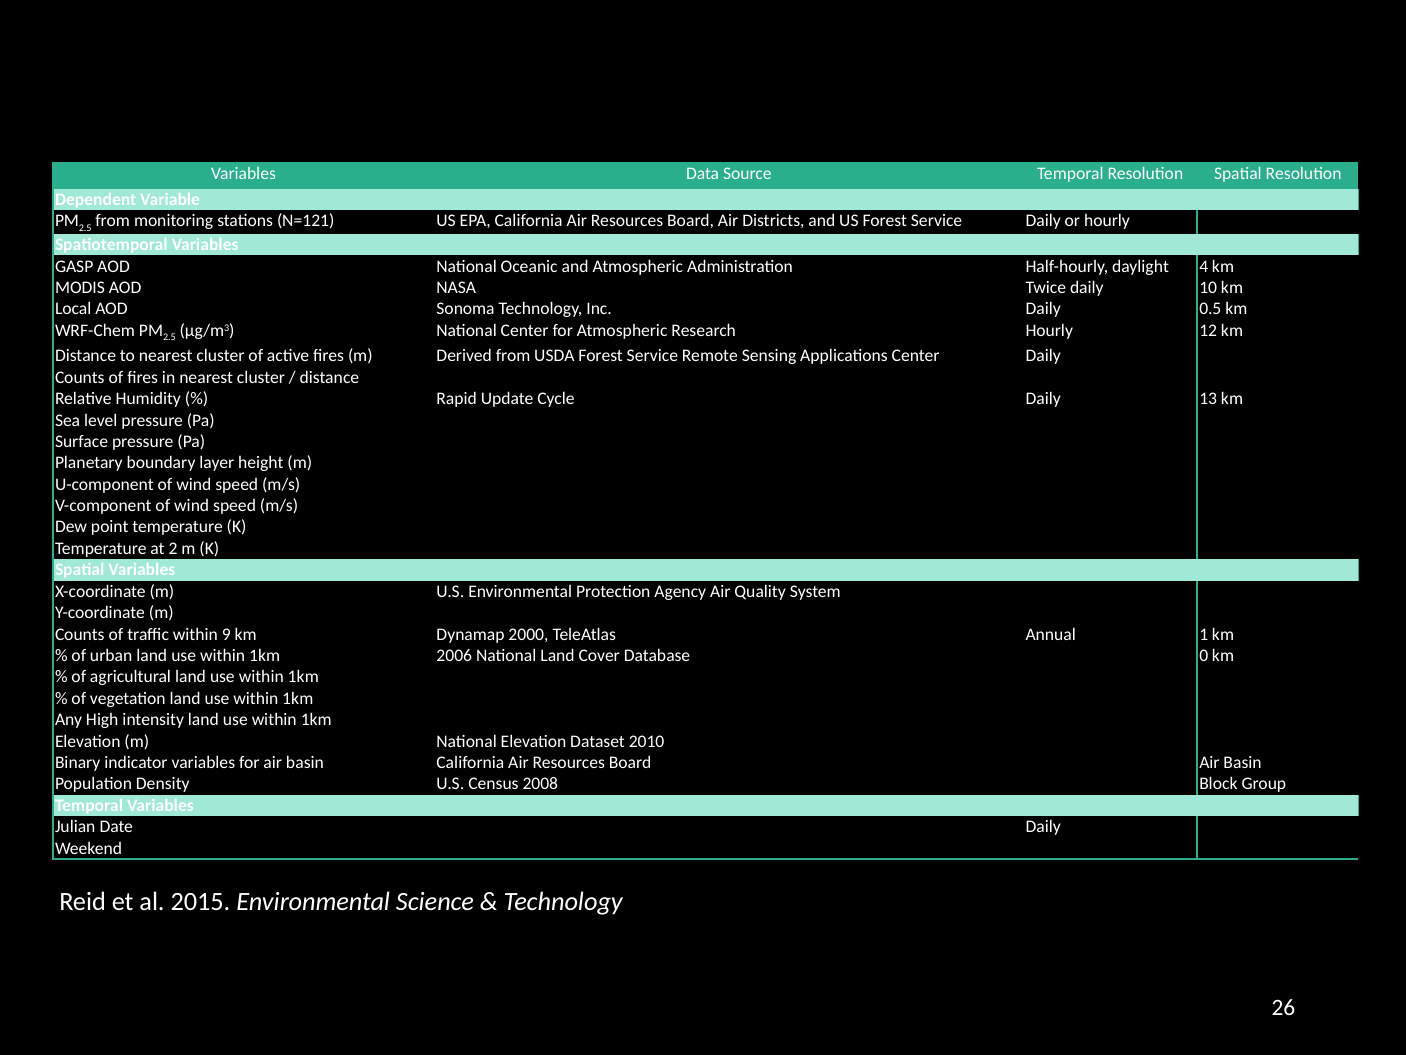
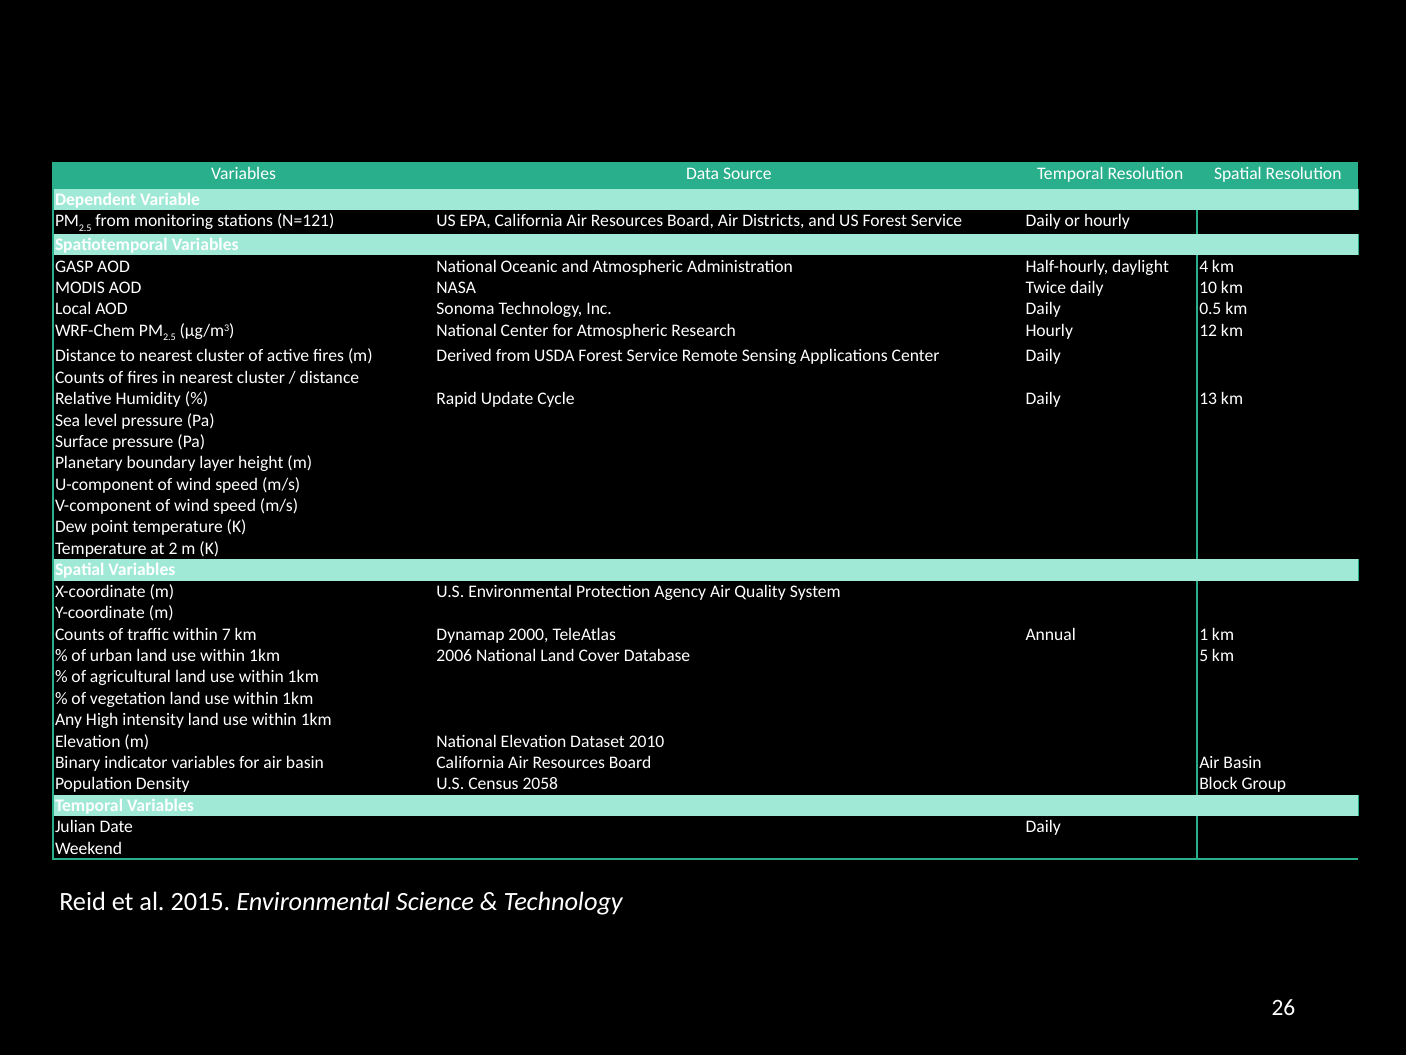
9: 9 -> 7 (226, 634)
0: 0 -> 5 (1204, 655)
2008: 2008 -> 2058 (540, 784)
